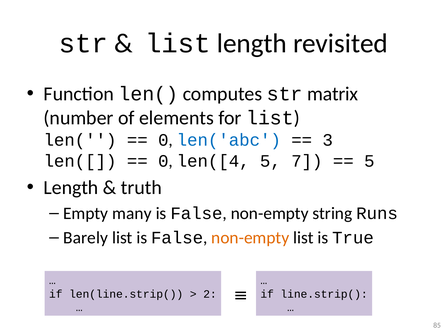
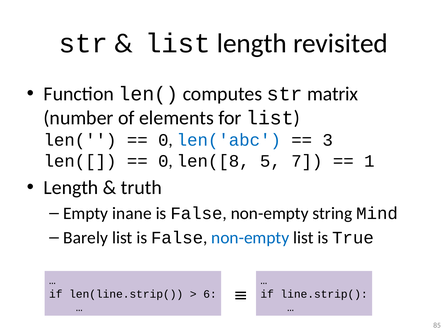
len([4: len([4 -> len([8 (213, 161)
5: 5 -> 1 (369, 161)
many: many -> inane (132, 213)
Runs: Runs -> Mind (377, 213)
non-empty colour: orange -> blue (250, 237)
2: 2 -> 6 (210, 293)
